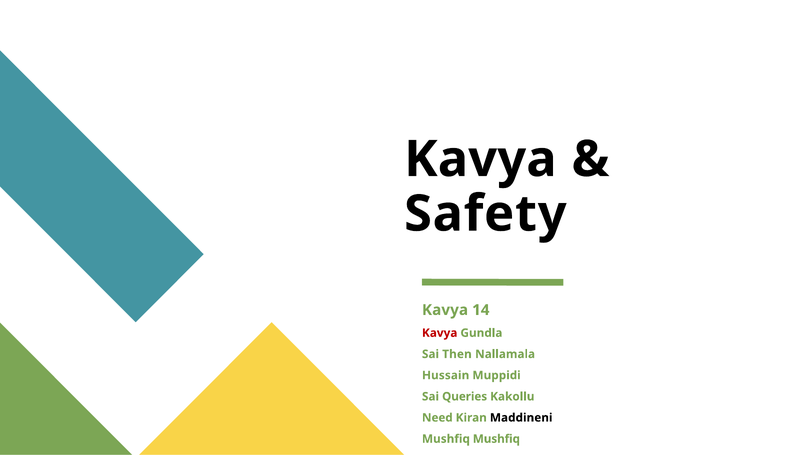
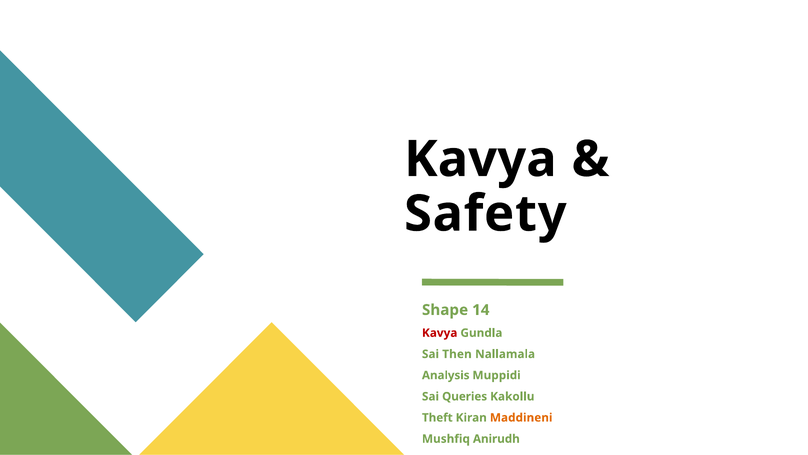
Kavya: Kavya -> Shape (445, 310)
Hussain: Hussain -> Analysis (446, 375)
Need: Need -> Theft (437, 417)
Maddineni colour: black -> orange (521, 417)
Mushfiq Mushfiq: Mushfiq -> Anirudh (496, 438)
